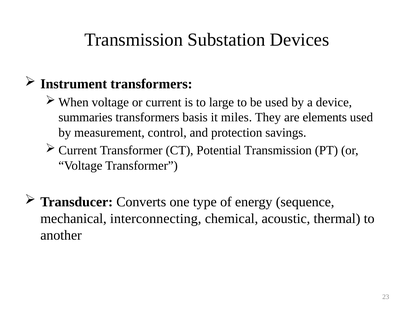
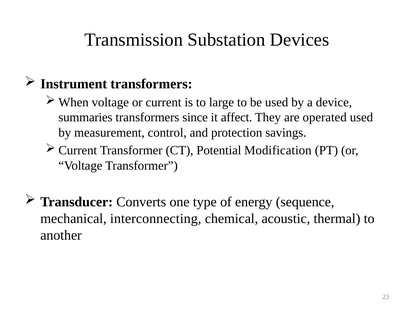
basis: basis -> since (195, 117)
miles: miles -> affect (237, 117)
elements: elements -> operated (325, 117)
Potential Transmission: Transmission -> Modification (278, 150)
